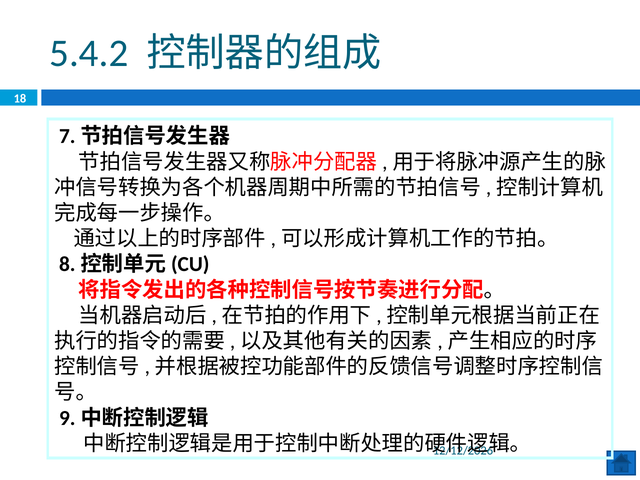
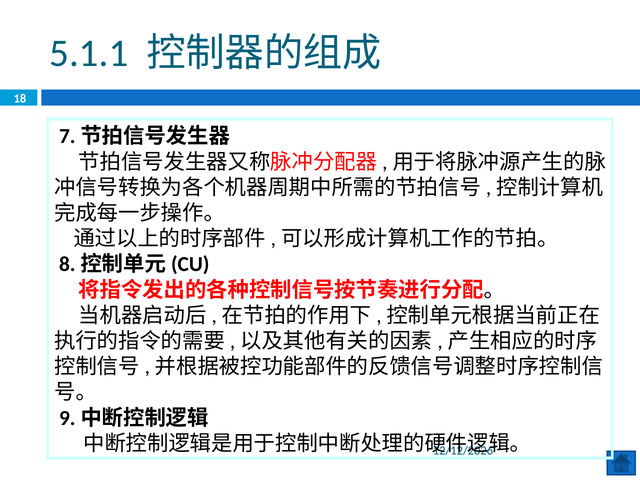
5.4.2: 5.4.2 -> 5.1.1 (89, 53)
